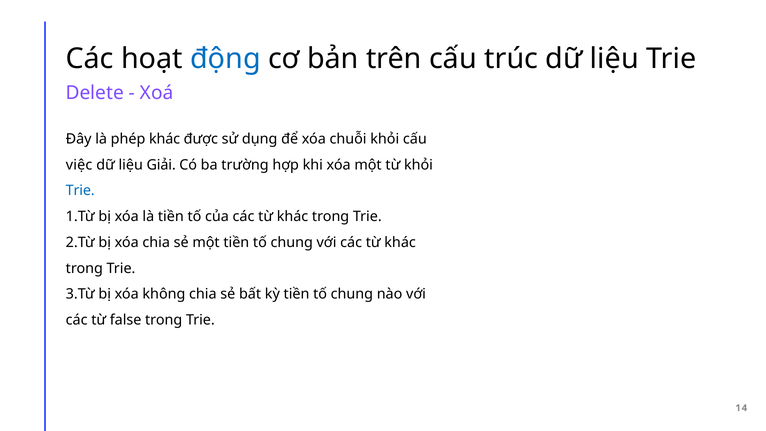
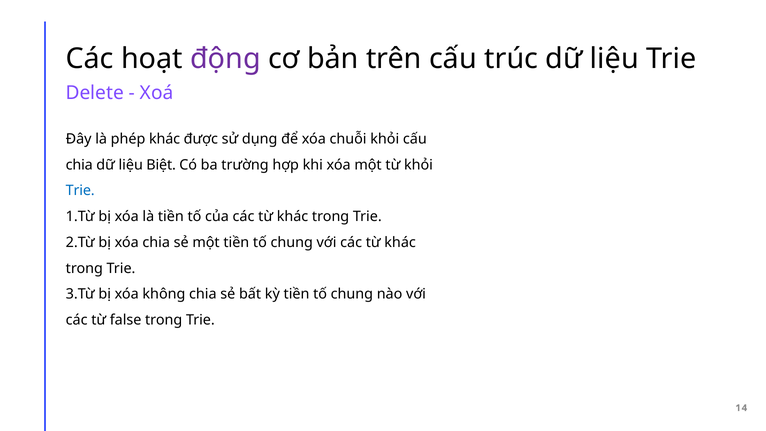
động colour: blue -> purple (225, 59)
việc: việc -> chia (79, 165)
Giải: Giải -> Biệt (161, 165)
